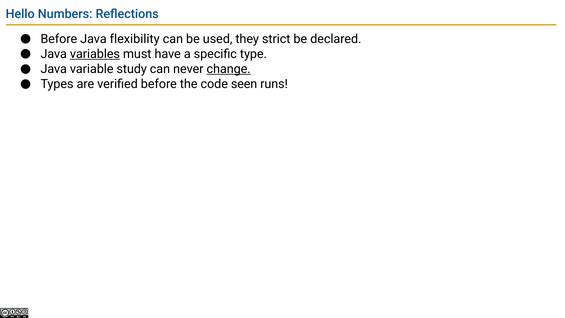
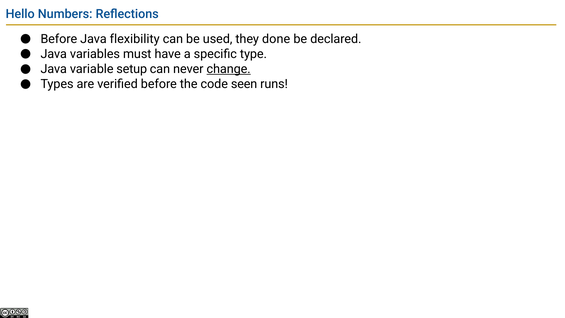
strict: strict -> done (276, 39)
variables underline: present -> none (95, 54)
study: study -> setup (132, 69)
